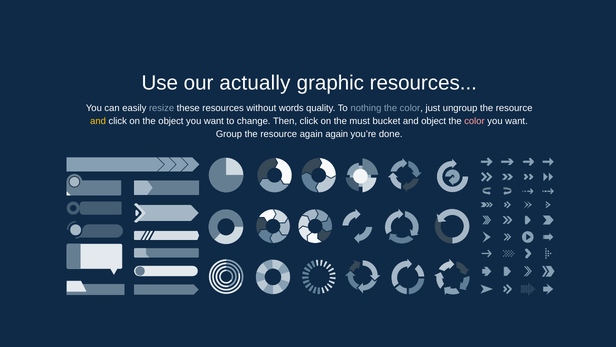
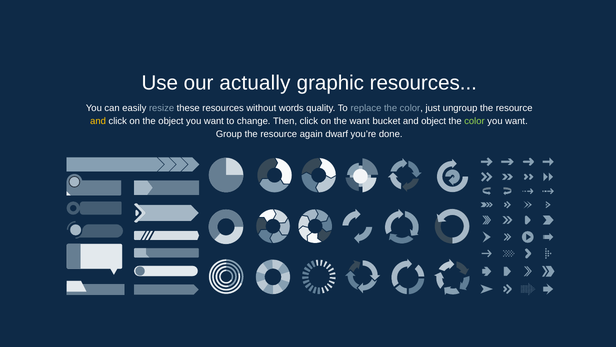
nothing: nothing -> replace (366, 108)
the must: must -> want (360, 121)
color colour: pink -> light green (474, 121)
again again: again -> dwarf (337, 134)
